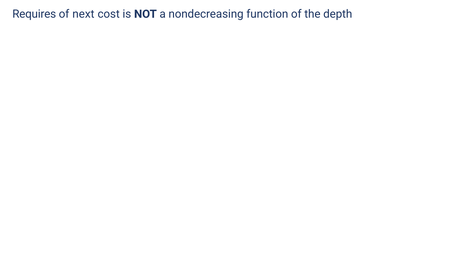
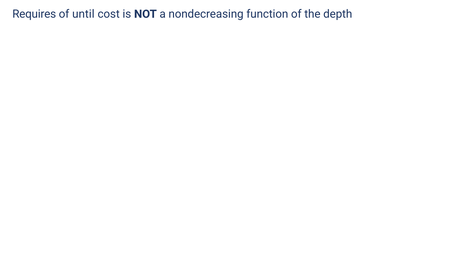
next: next -> until (83, 14)
